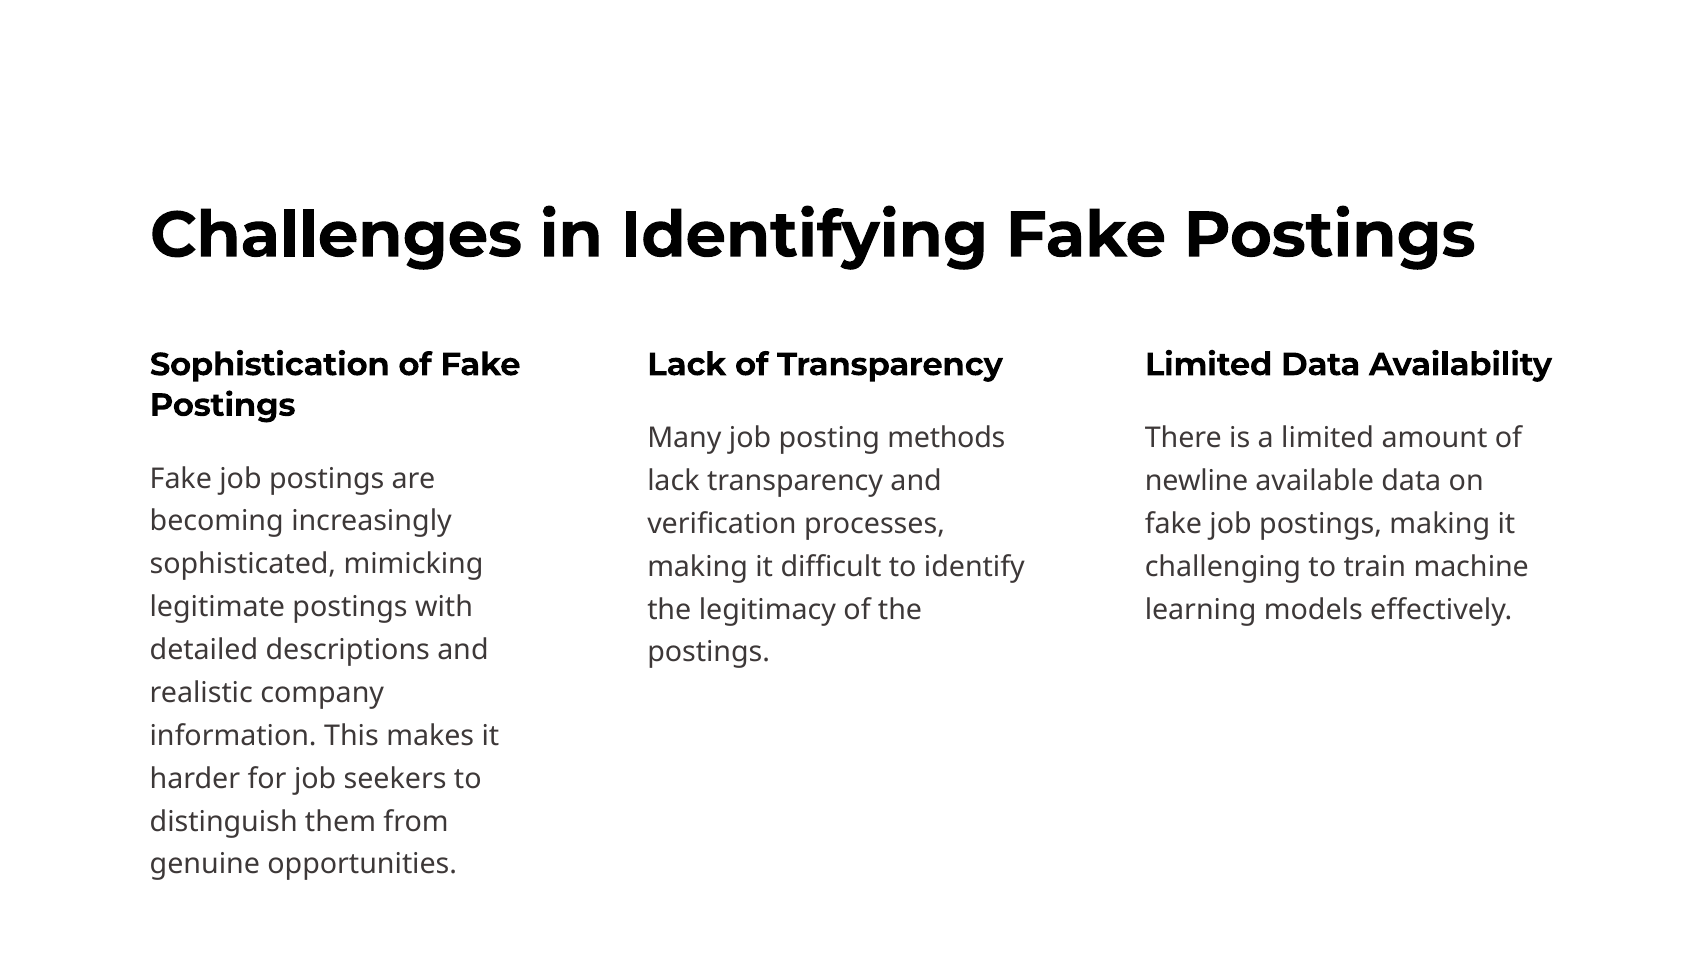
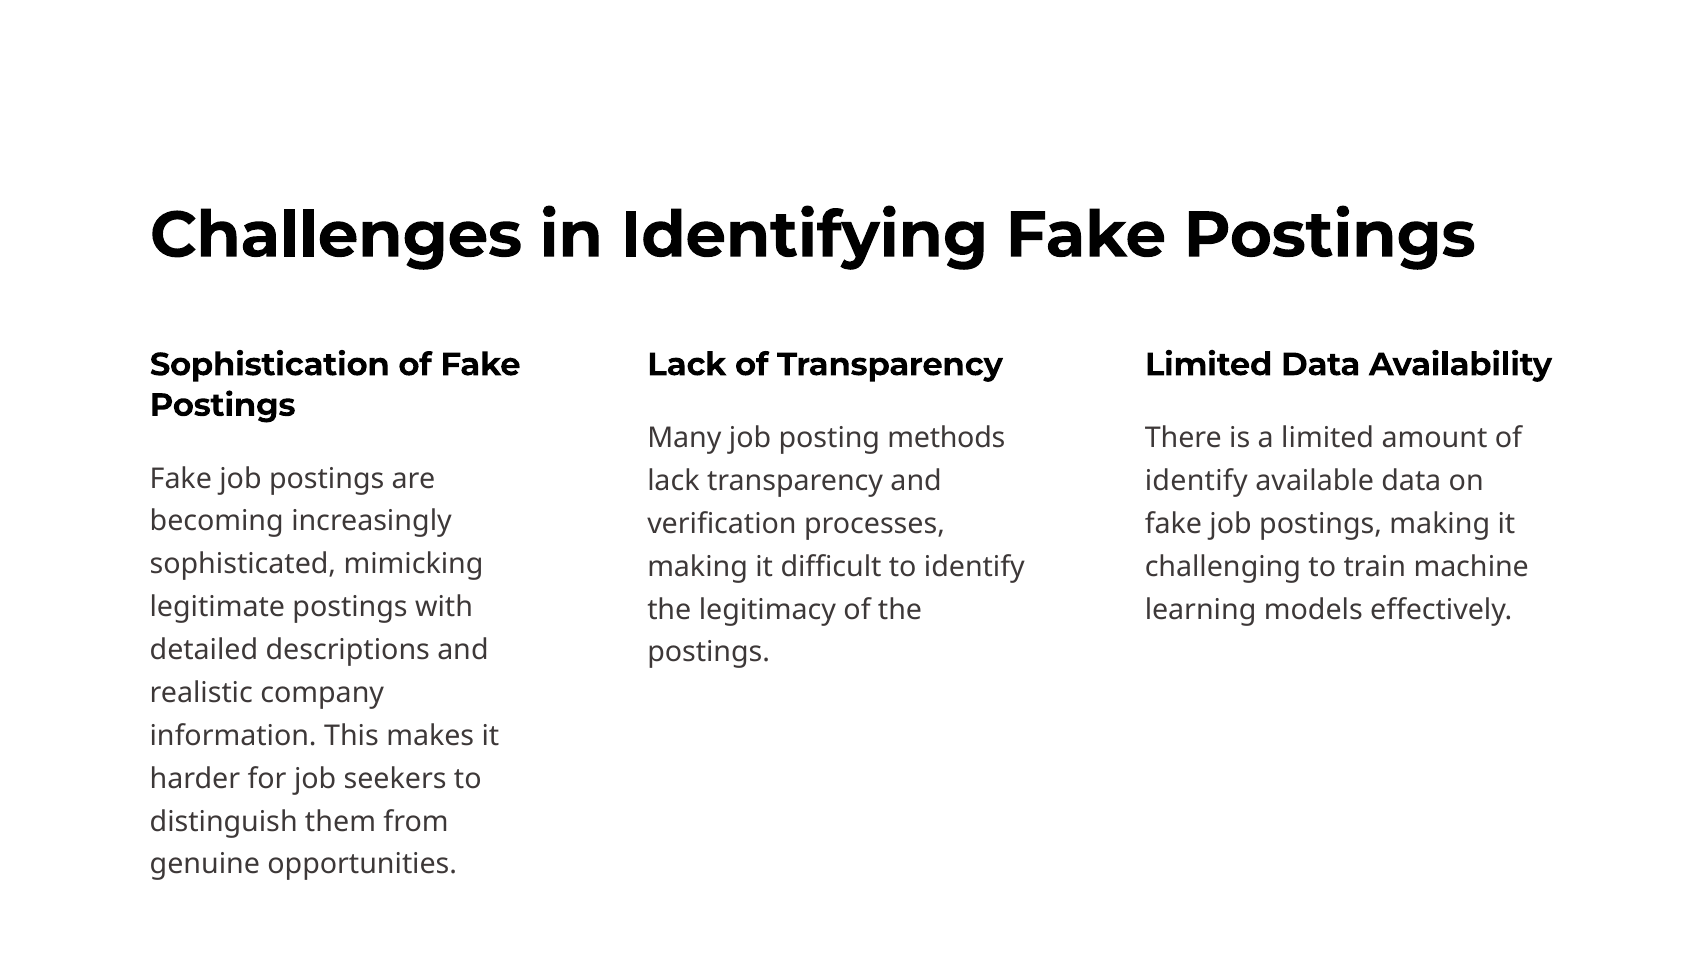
newline: newline -> identify (1196, 481)
